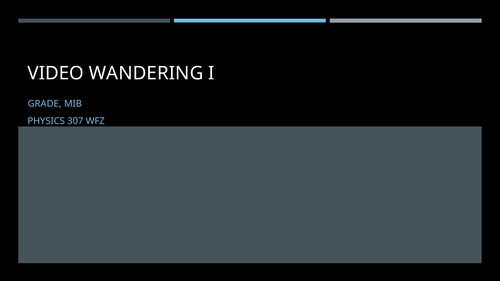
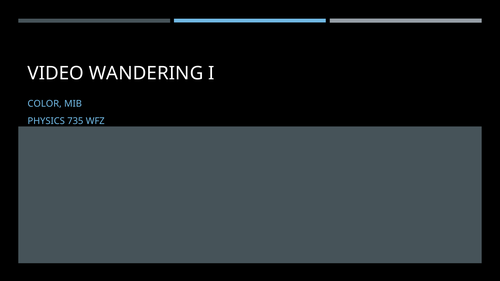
GRADE: GRADE -> COLOR (45, 104)
307: 307 -> 735 (75, 121)
